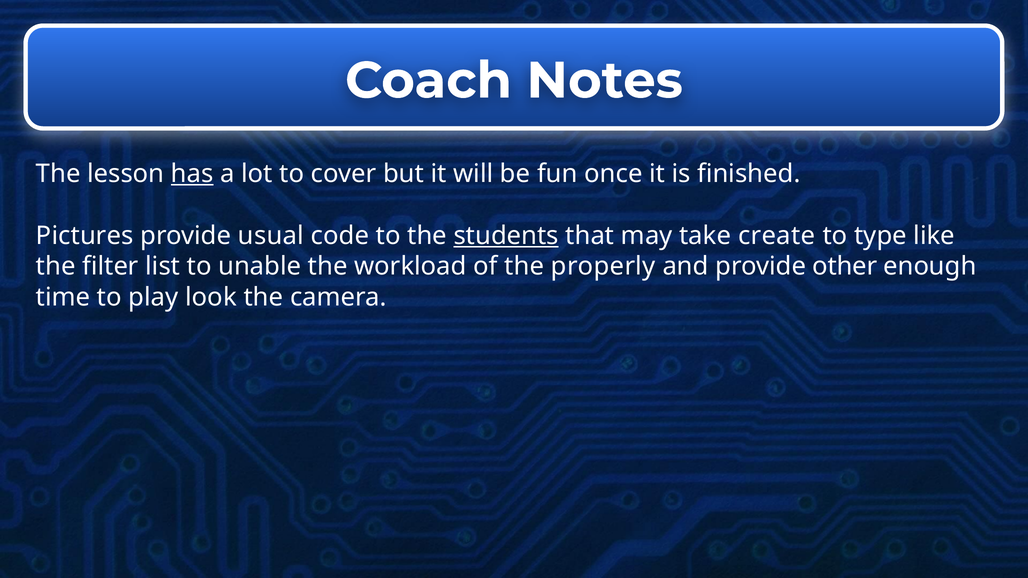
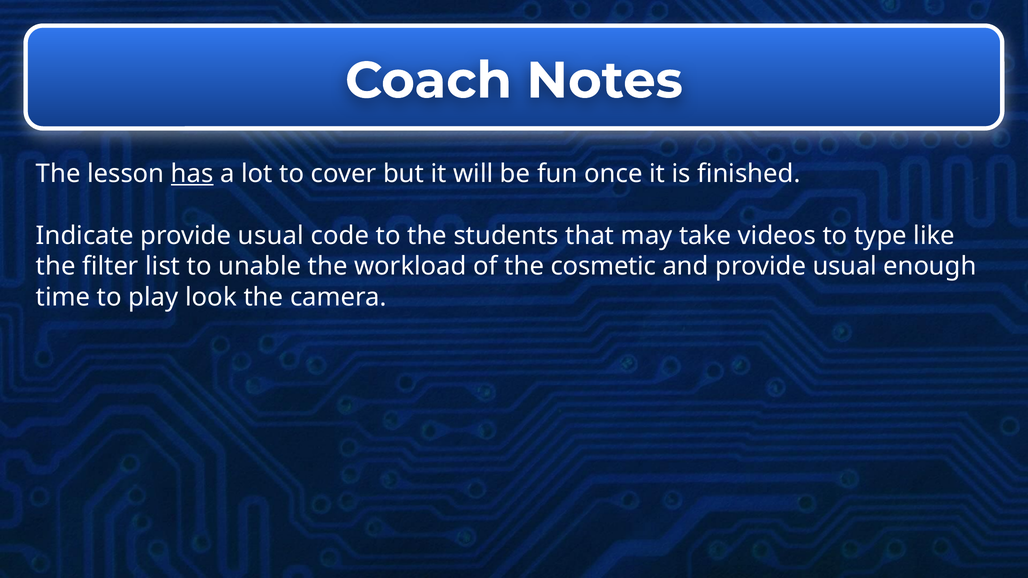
Pictures: Pictures -> Indicate (85, 236)
students underline: present -> none (506, 236)
create: create -> videos (777, 236)
properly: properly -> cosmetic (603, 266)
and provide other: other -> usual (845, 266)
